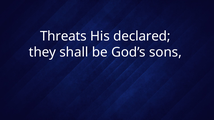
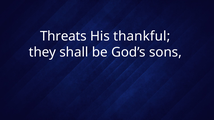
declared: declared -> thankful (142, 36)
